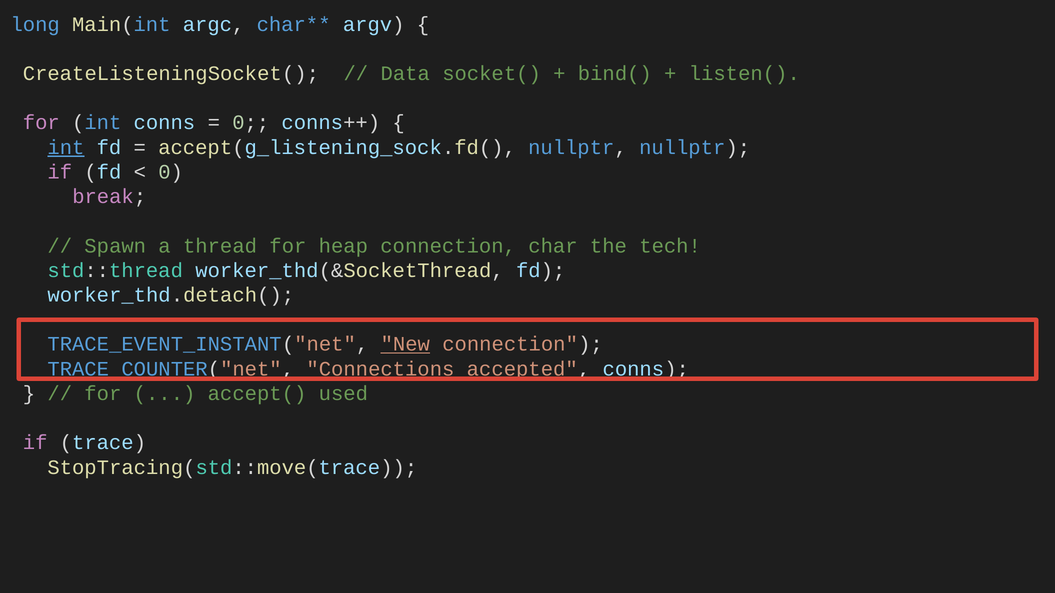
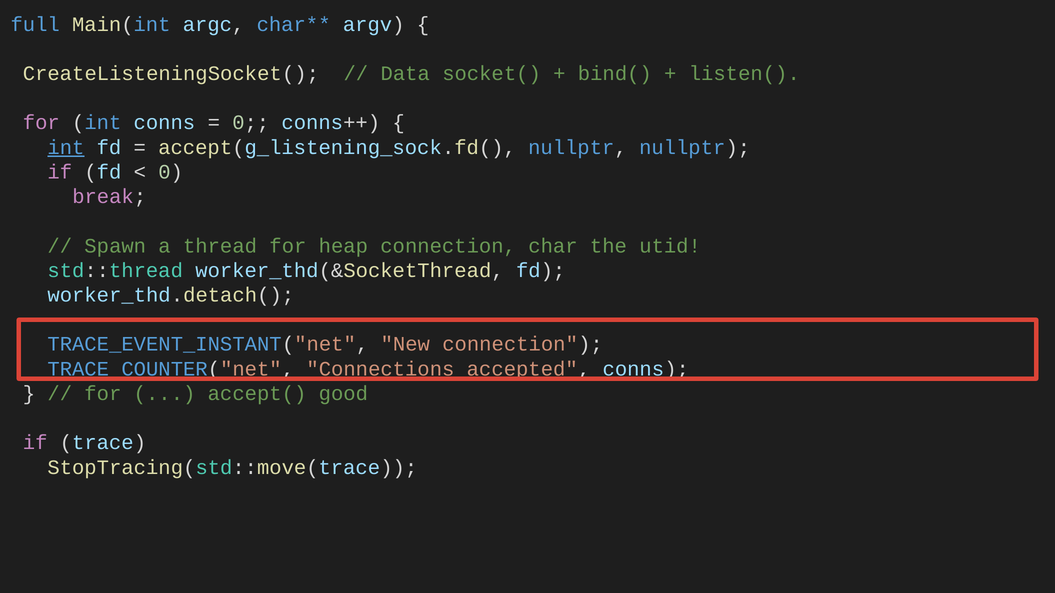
long: long -> full (35, 24)
tech: tech -> utid (670, 246)
New underline: present -> none (405, 344)
used: used -> good (343, 394)
